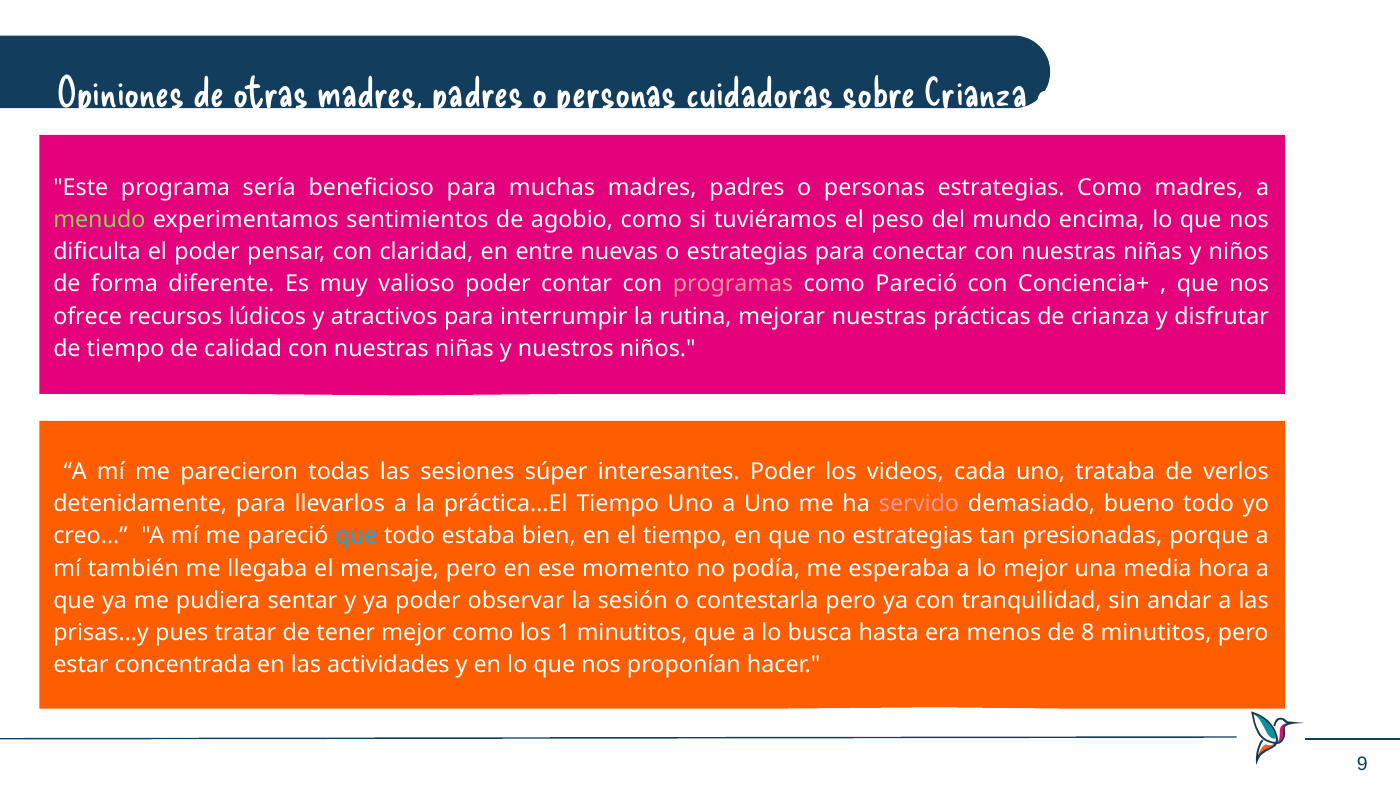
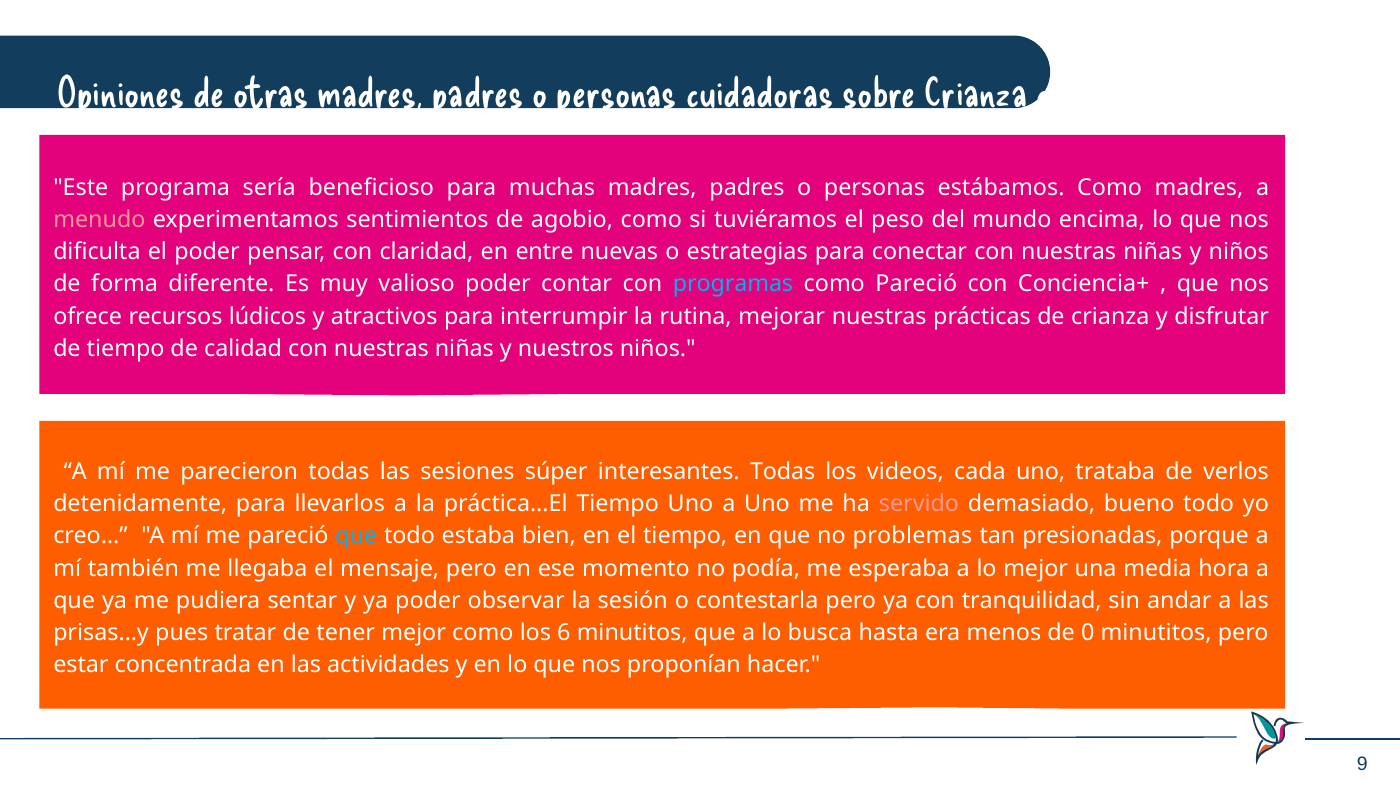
personas estrategias: estrategias -> estábamos (1001, 188)
menudo colour: light green -> pink (99, 220)
programas colour: pink -> light blue (733, 284)
interesantes Poder: Poder -> Todas (783, 472)
no estrategias: estrategias -> problemas (912, 537)
1: 1 -> 6 (564, 633)
8: 8 -> 0 (1088, 633)
